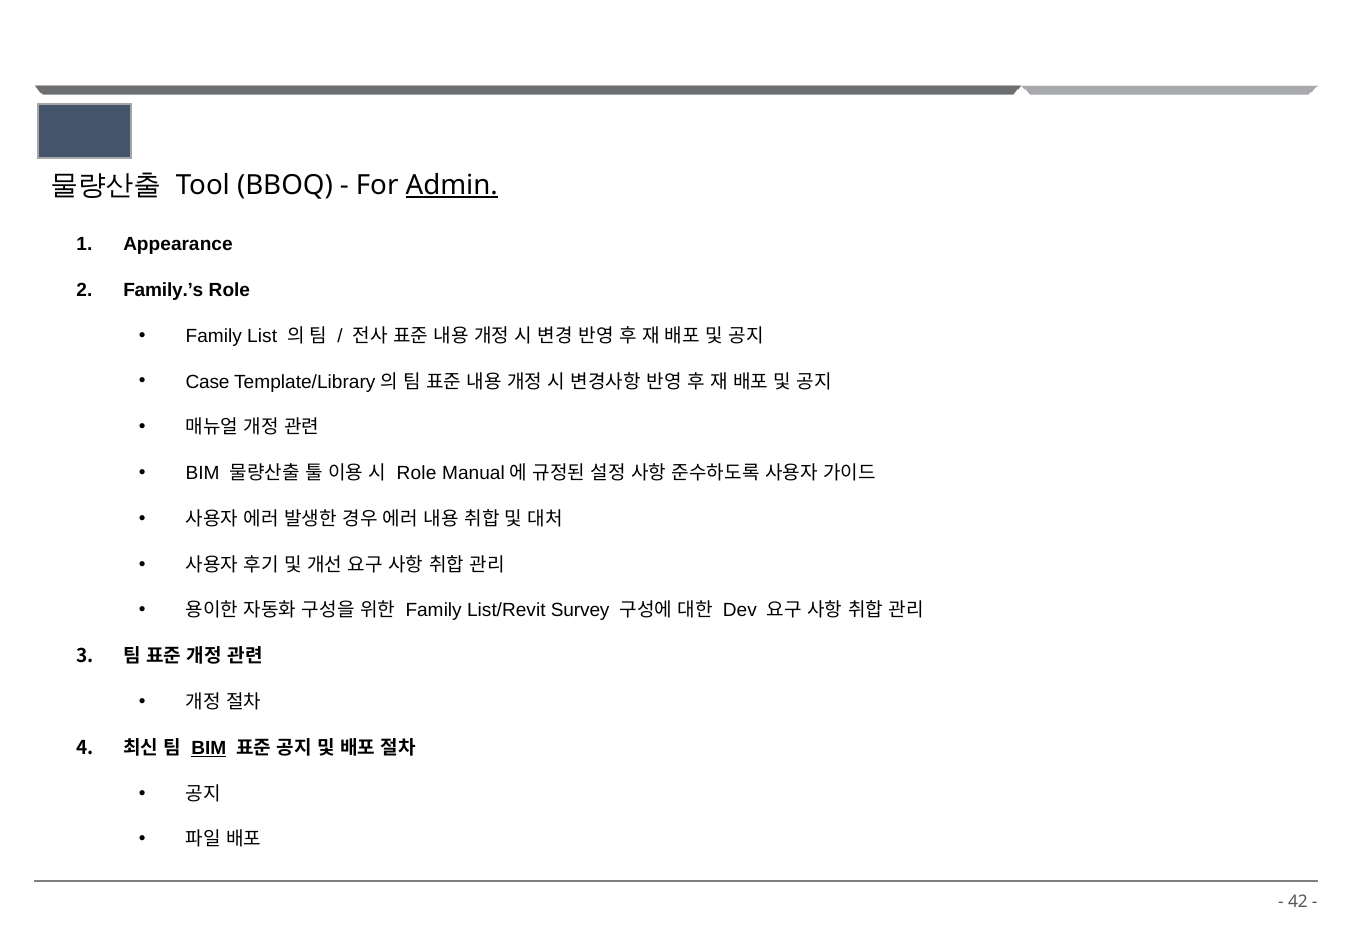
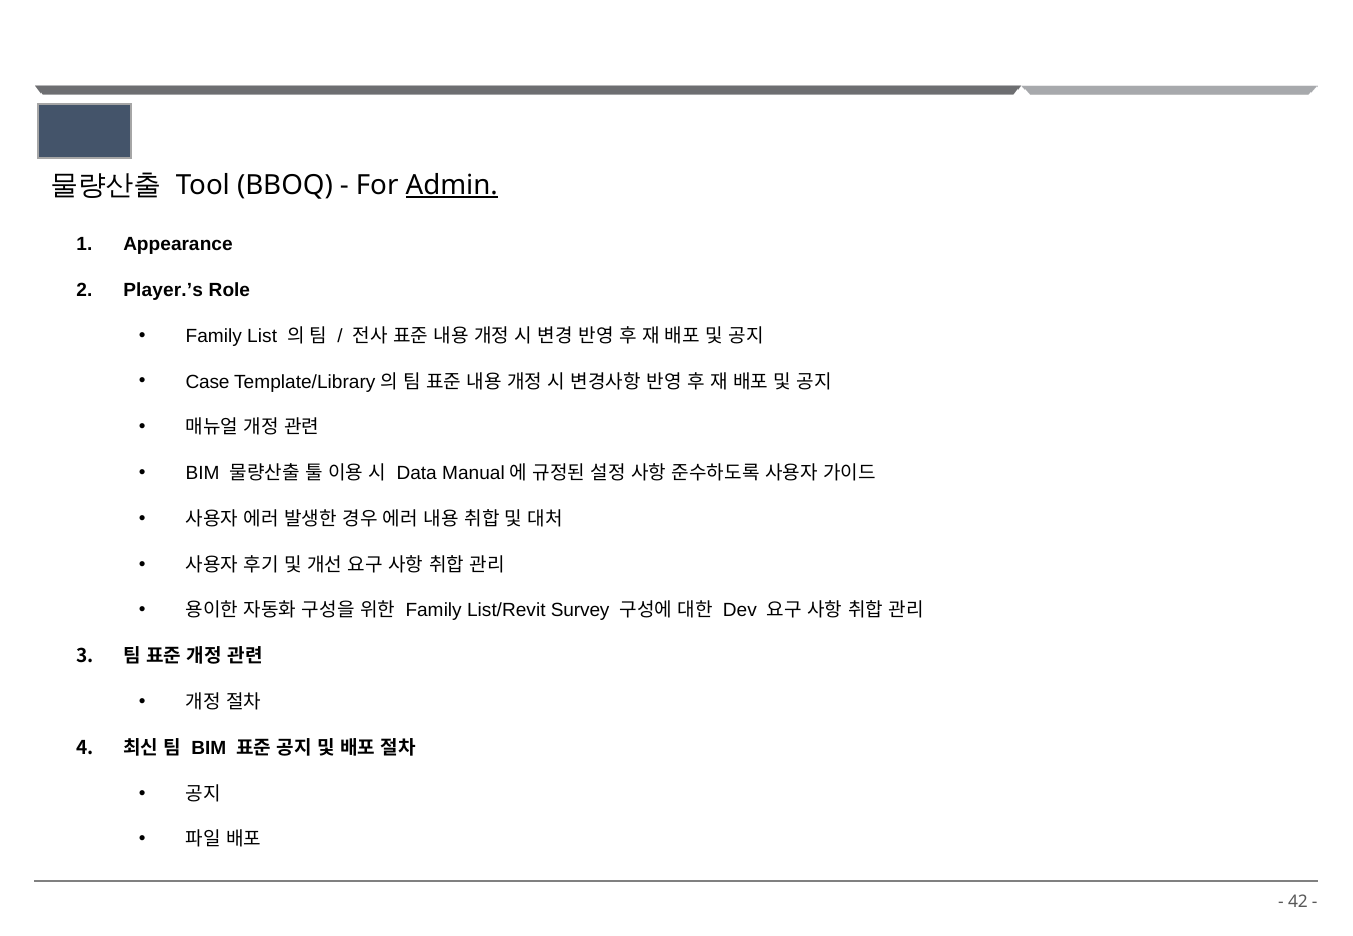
Family.’s: Family.’s -> Player.’s (163, 290)
Role: Role -> Data (417, 474)
BIM underline: present -> none (209, 749)
